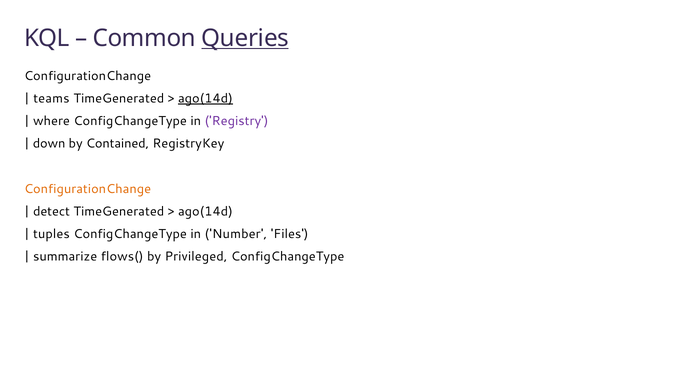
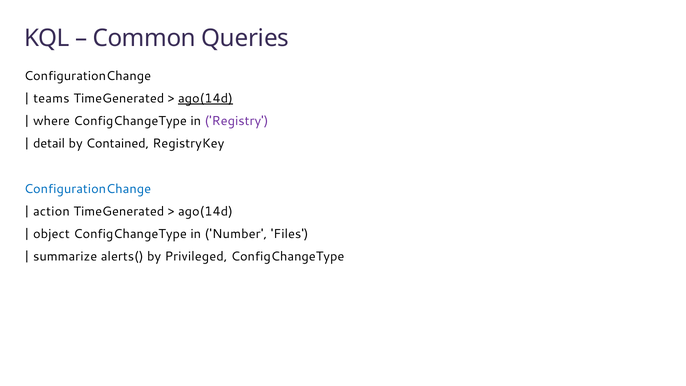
Queries underline: present -> none (245, 38)
down: down -> detail (49, 144)
ConfigurationChange colour: orange -> blue (88, 189)
detect: detect -> action (51, 211)
tuples: tuples -> object (51, 234)
flows(: flows( -> alerts( (122, 257)
